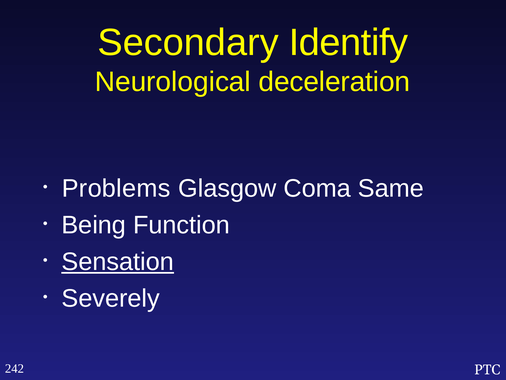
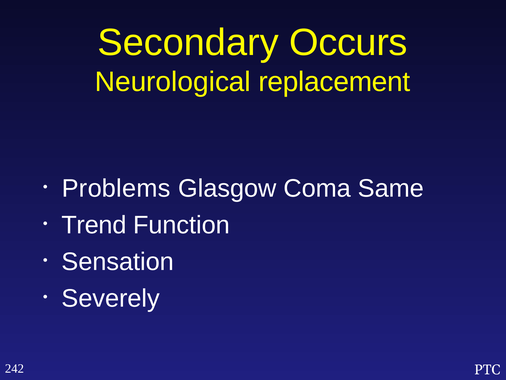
Identify: Identify -> Occurs (348, 43)
deceleration: deceleration -> replacement (334, 82)
Being: Being -> Trend (94, 225)
Sensation underline: present -> none (118, 262)
